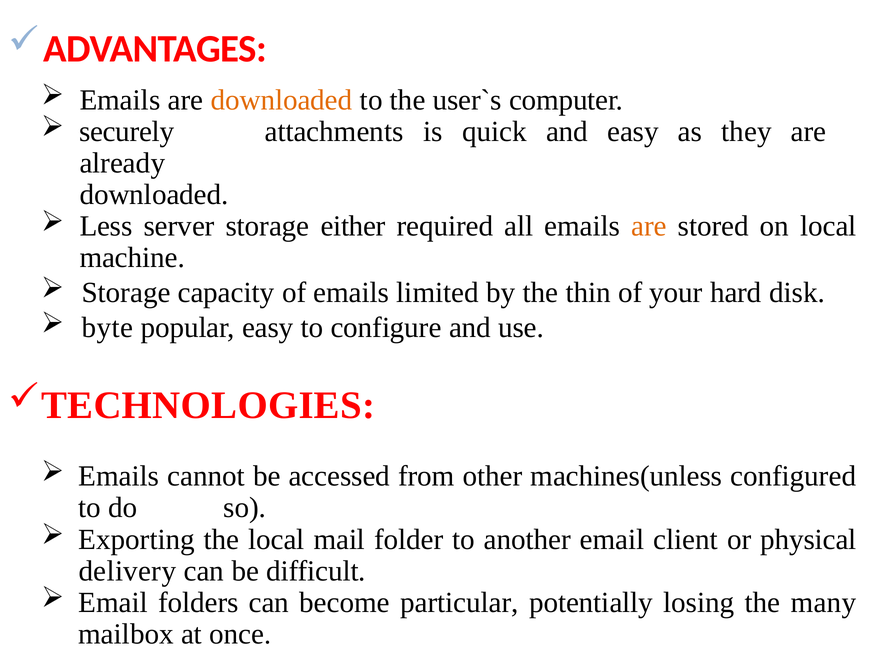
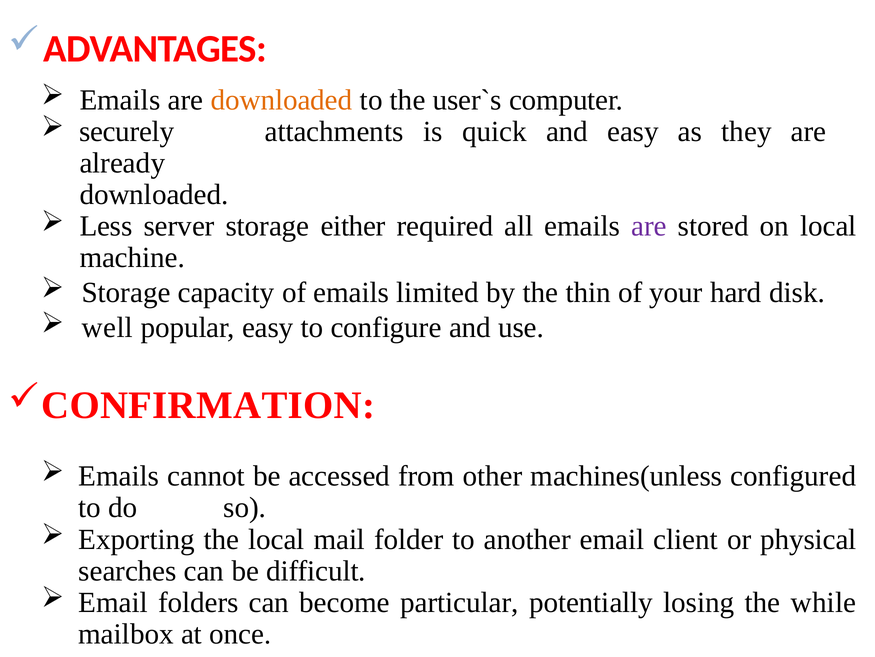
are colour: orange -> purple (649, 226)
byte: byte -> well (107, 327)
TECHNOLOGIES: TECHNOLOGIES -> CONFIRMATION (208, 405)
delivery: delivery -> searches (127, 570)
many: many -> while (824, 602)
